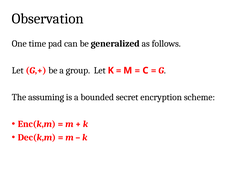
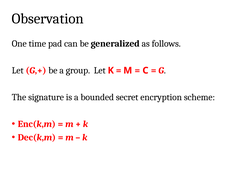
assuming: assuming -> signature (46, 97)
